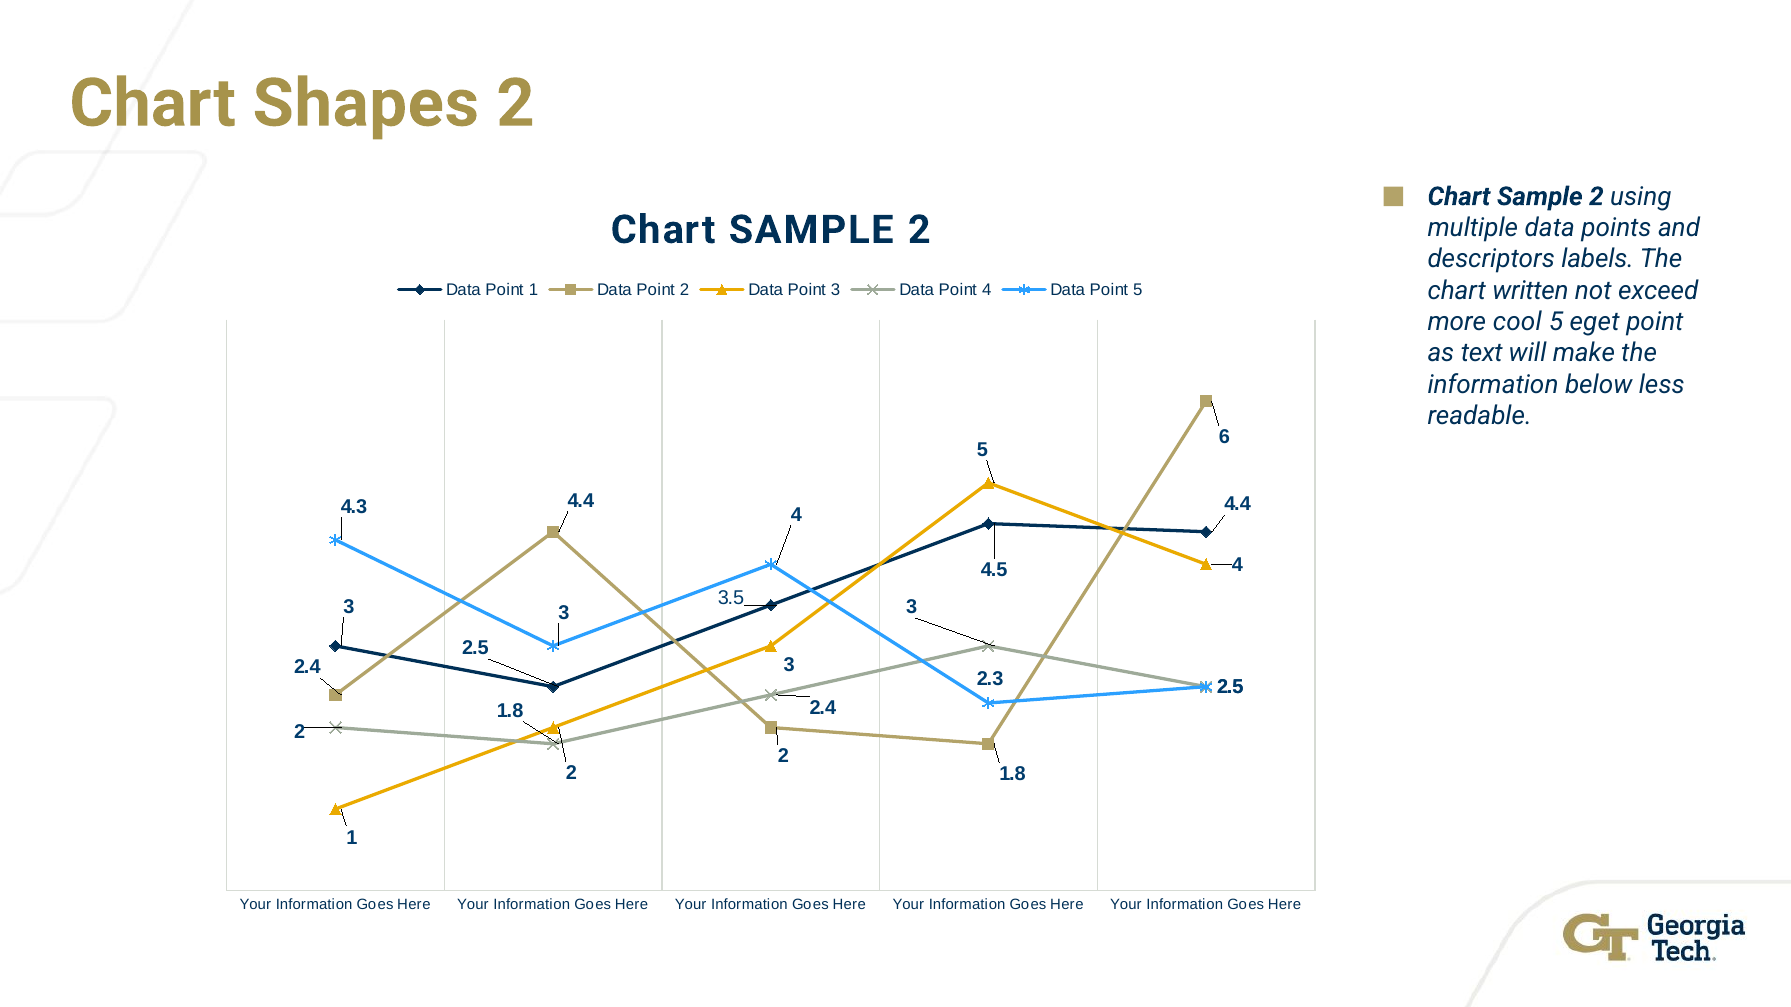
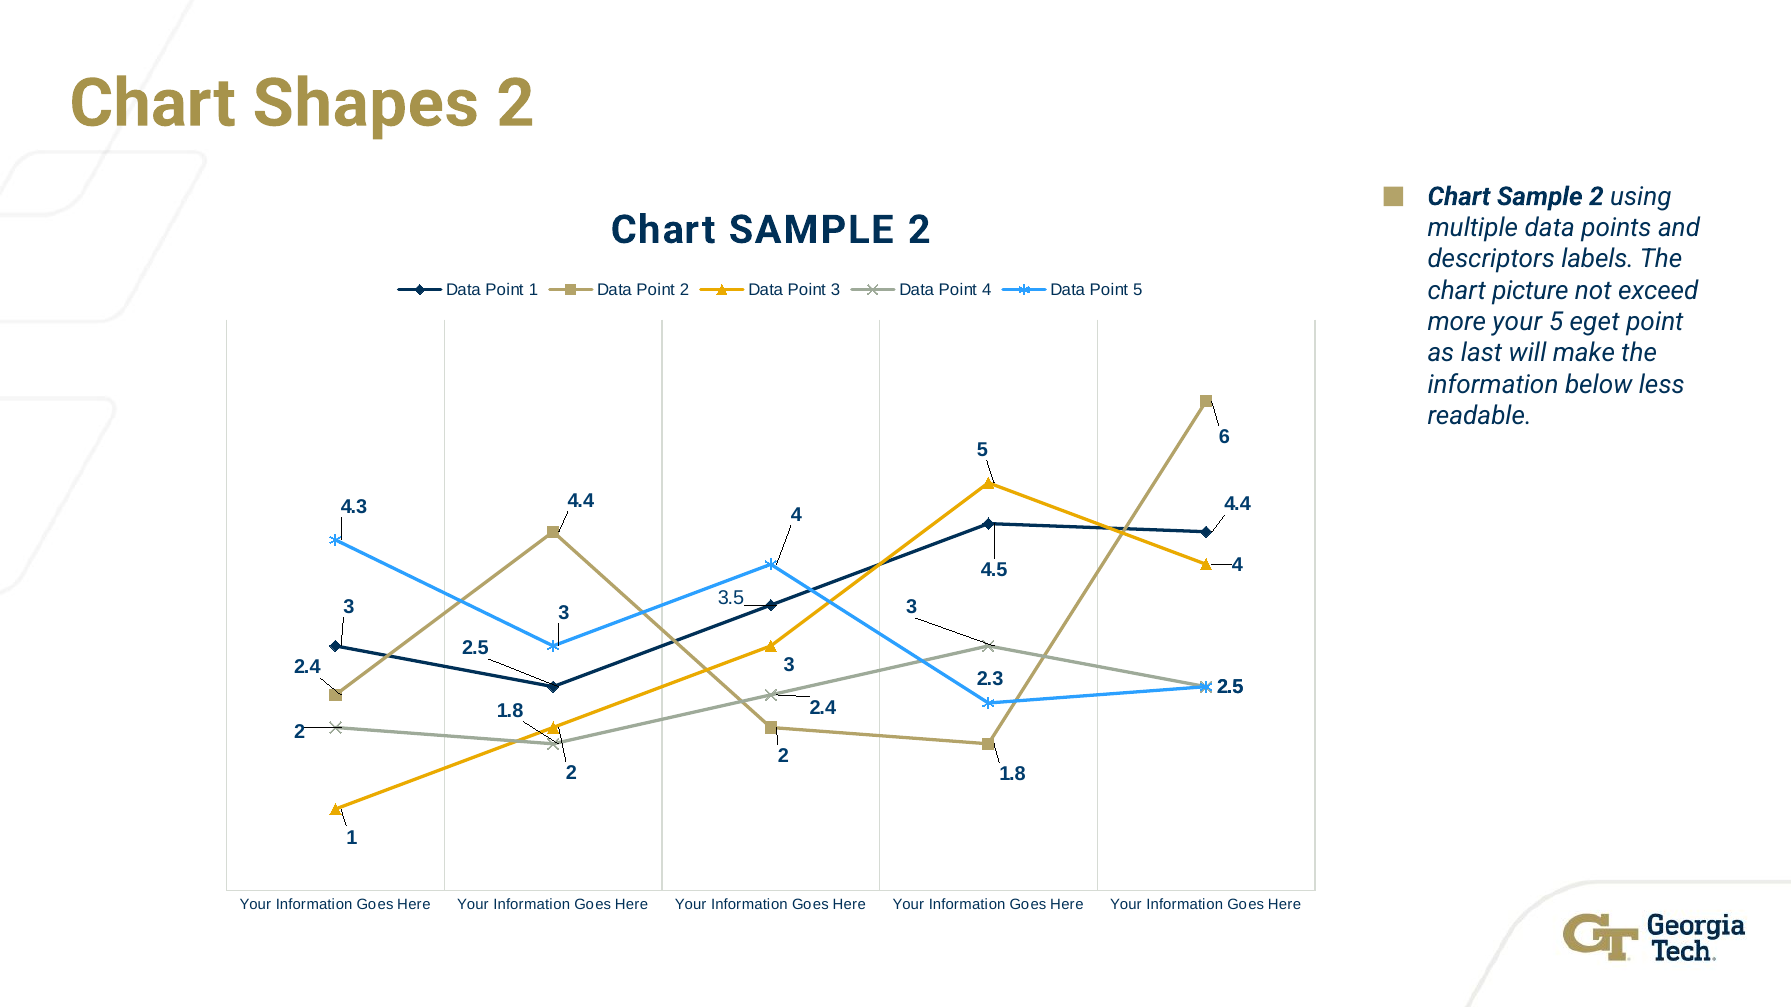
written: written -> picture (1531, 291)
more cool: cool -> your (1517, 322)
text: text -> last (1482, 353)
